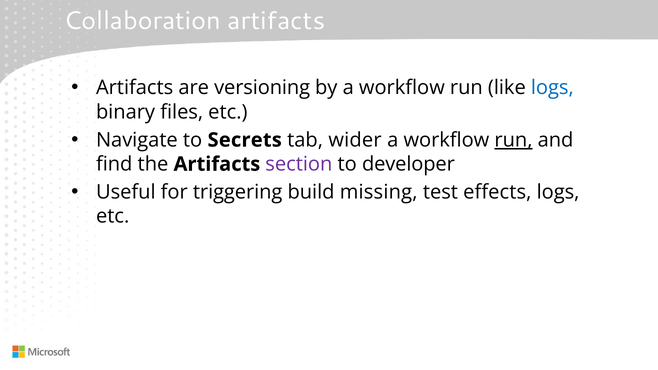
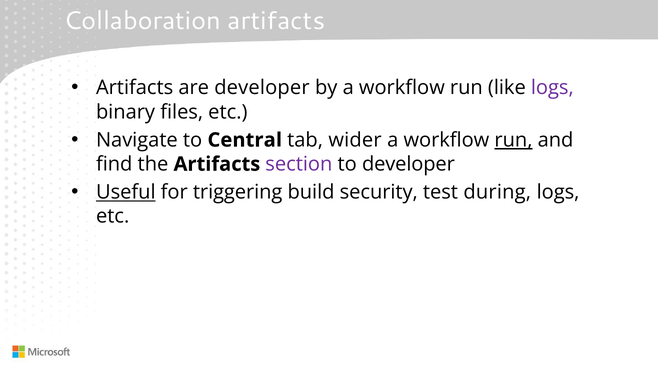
are versioning: versioning -> developer (262, 88)
logs colour: blue -> purple (552, 88)
Secrets: Secrets -> Central (245, 140)
Useful underline: none -> present (126, 192)
missing: missing -> security (379, 192)
effects: effects -> during (497, 192)
